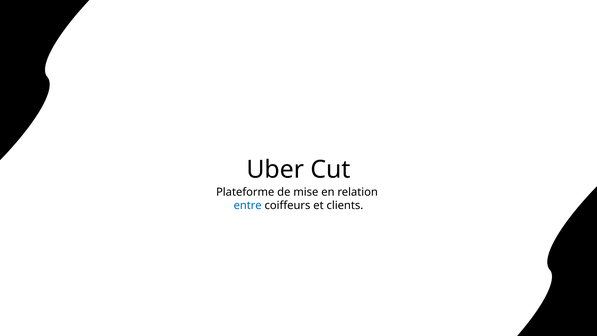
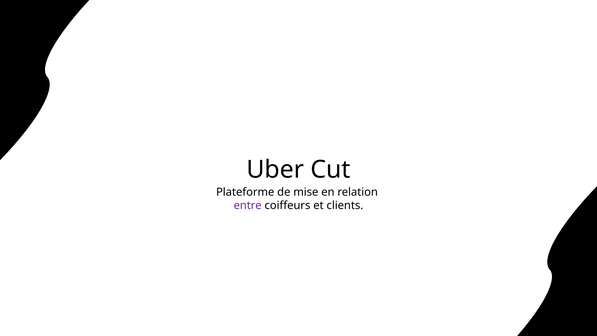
entre colour: blue -> purple (248, 205)
